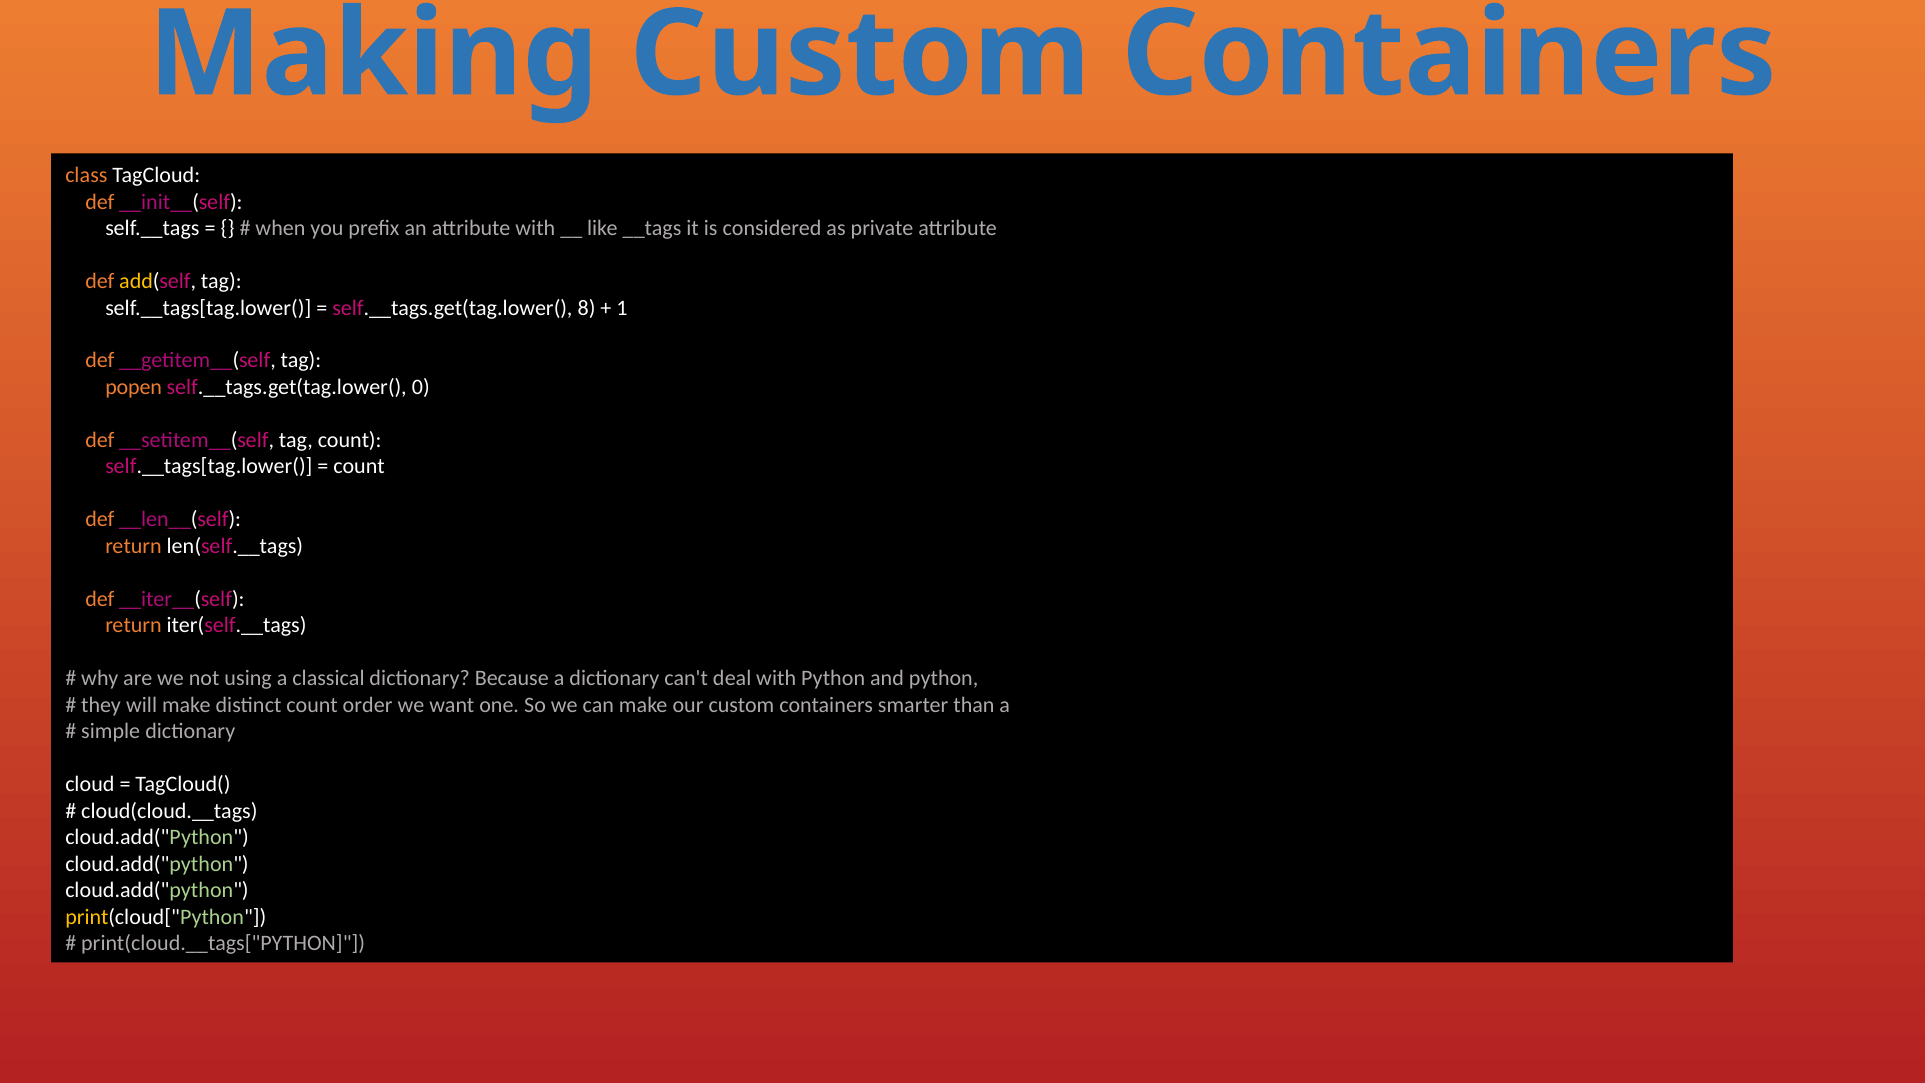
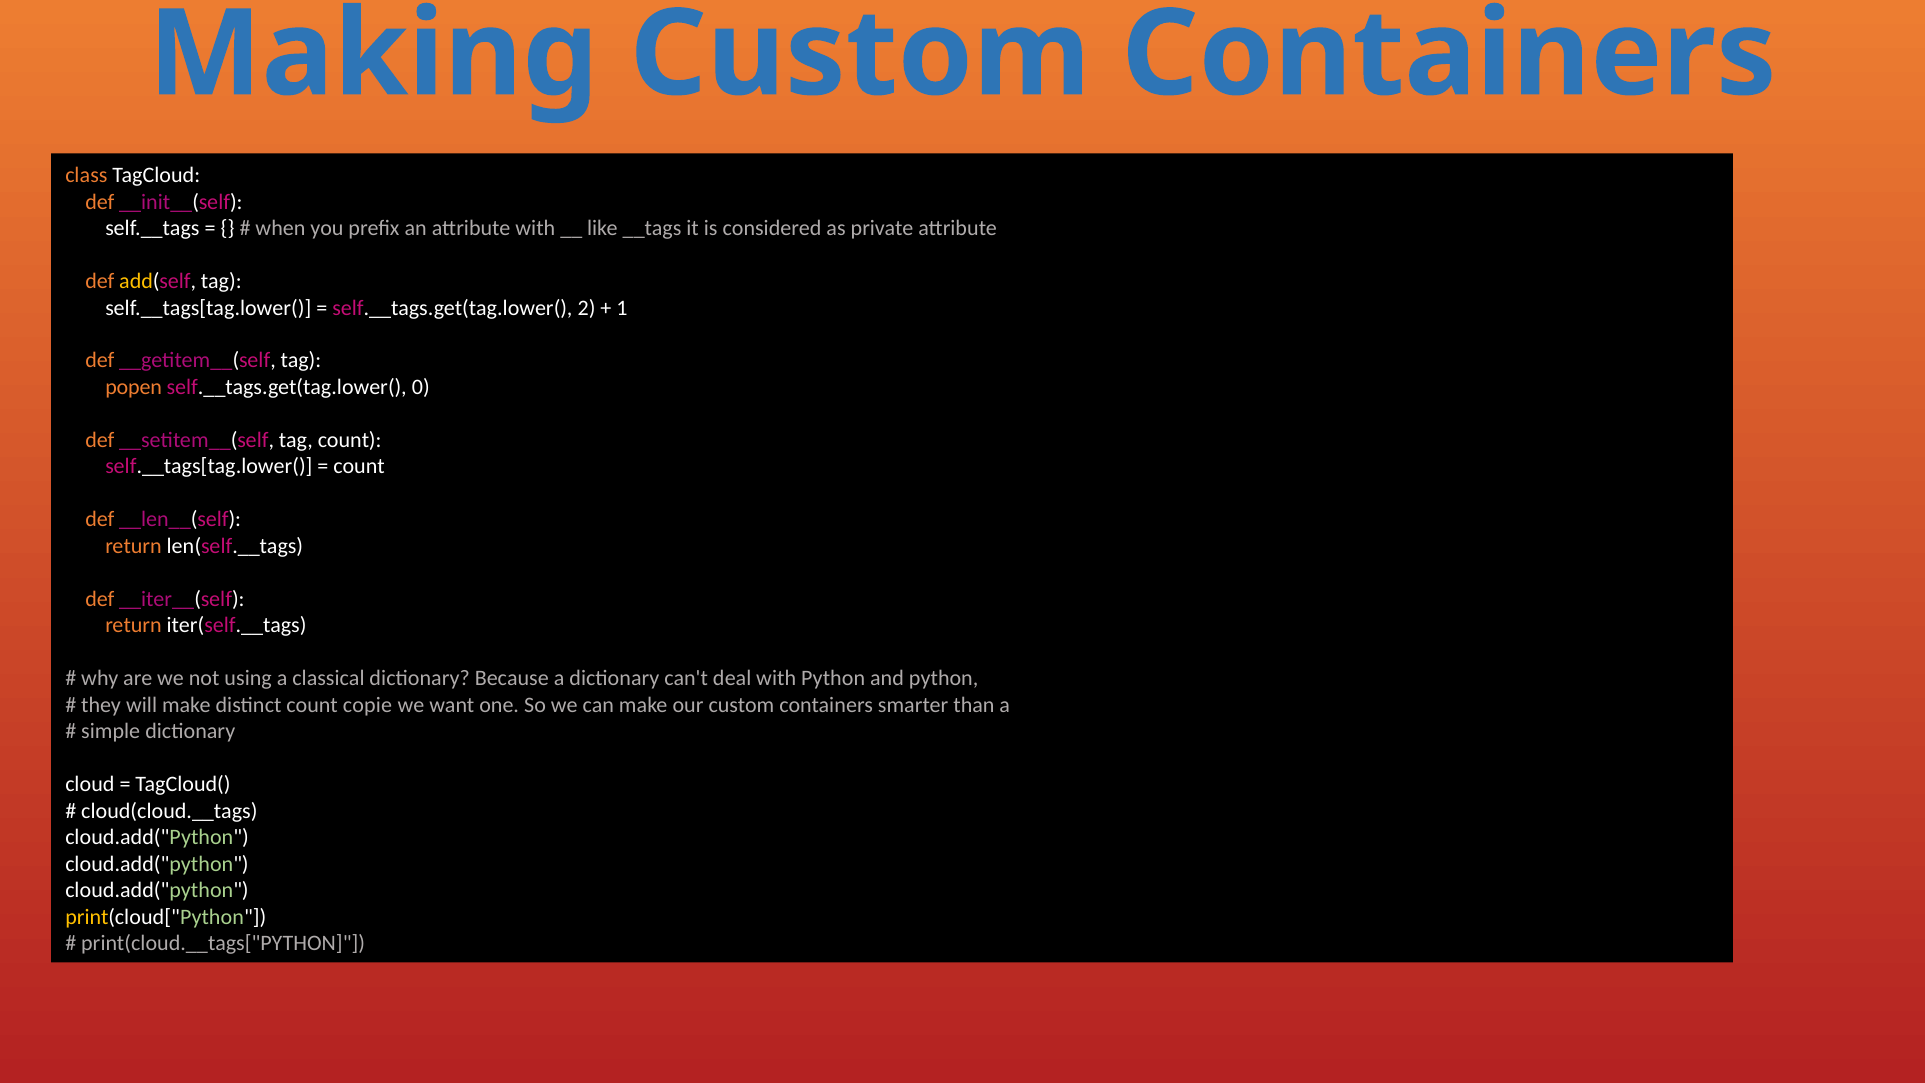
8: 8 -> 2 (587, 308)
order: order -> copie (367, 705)
